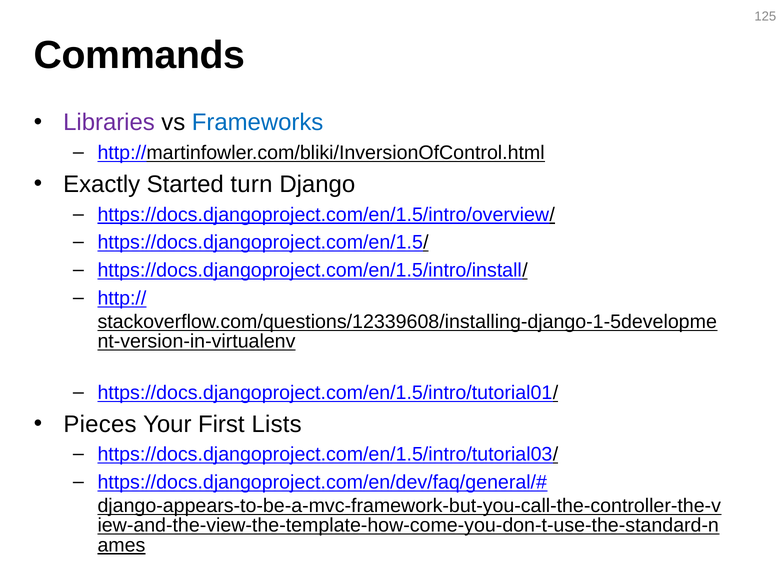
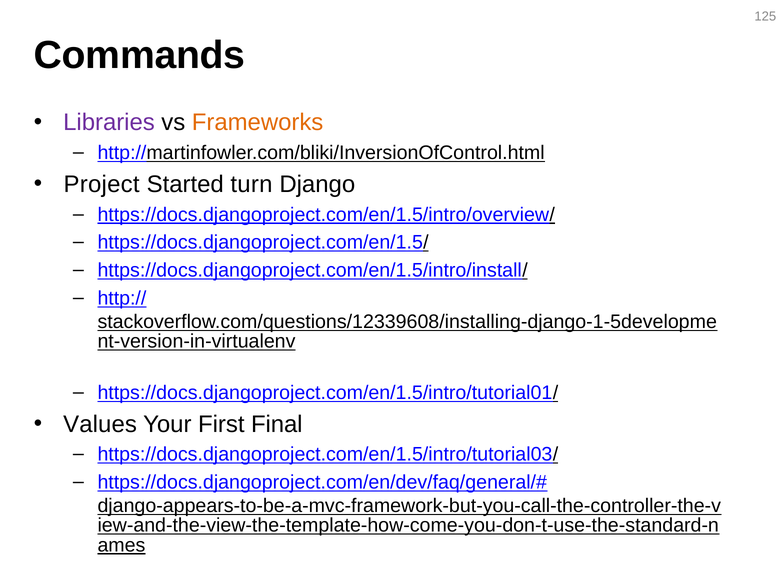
Frameworks colour: blue -> orange (258, 123)
Exactly: Exactly -> Project (102, 184)
Pieces: Pieces -> Values (100, 424)
Lists: Lists -> Final (277, 424)
